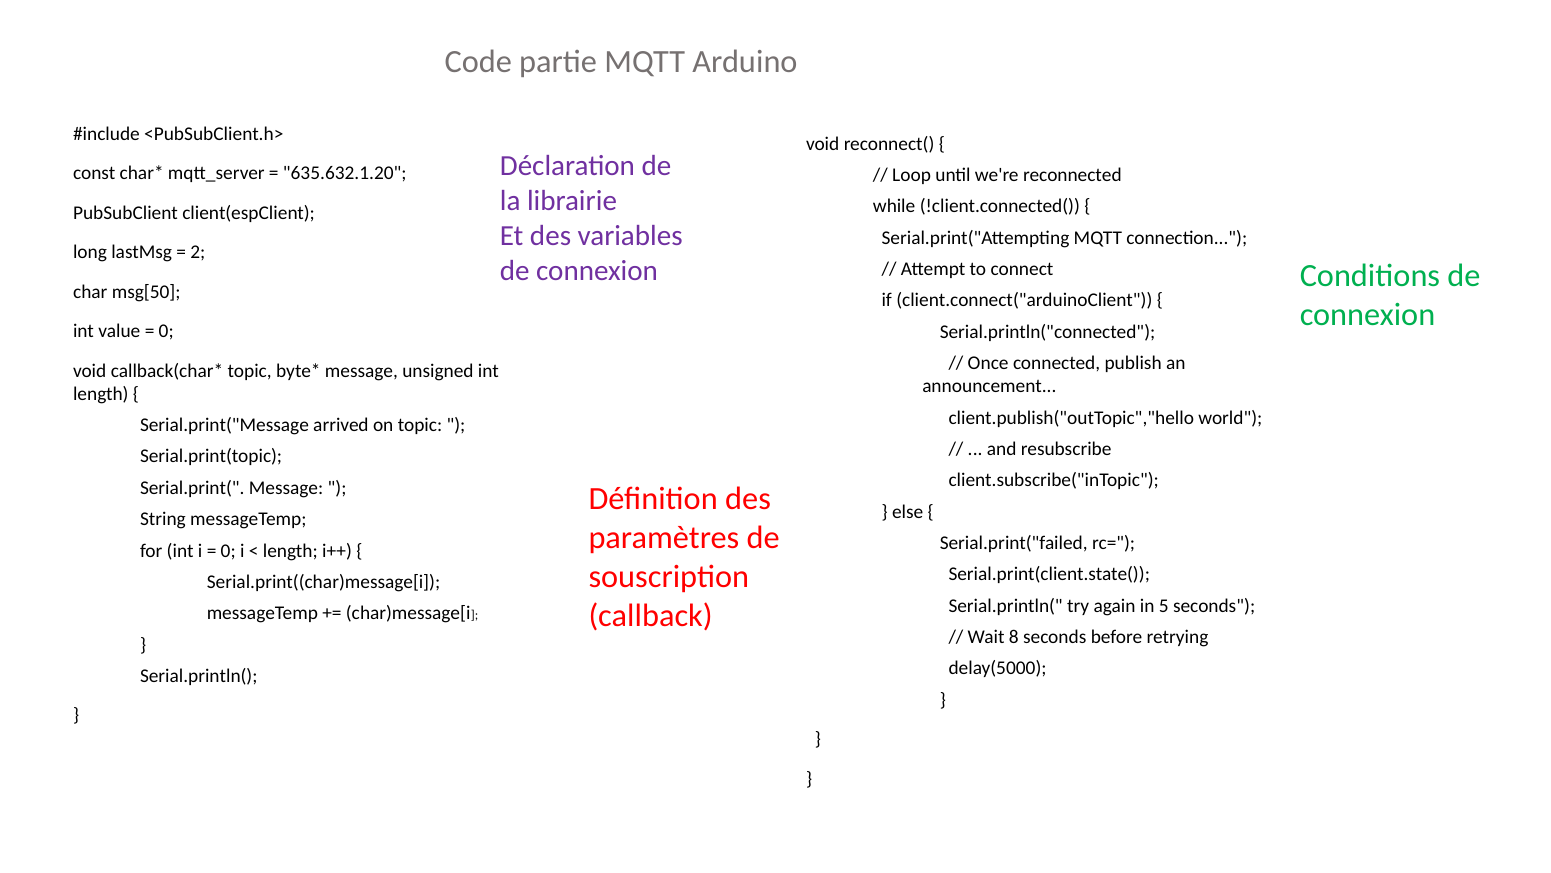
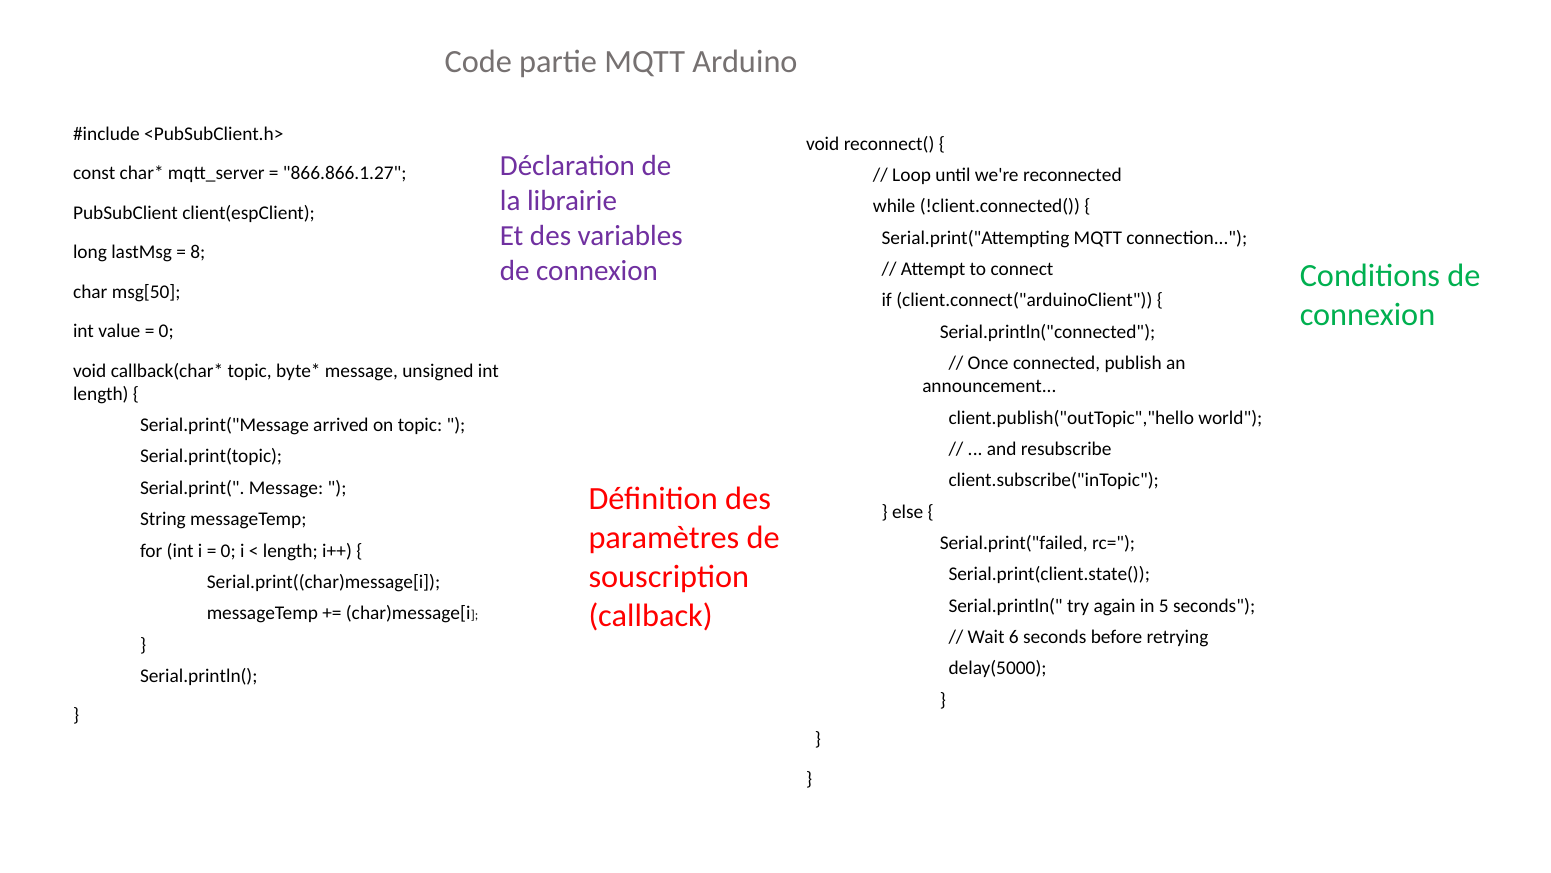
635.632.1.20: 635.632.1.20 -> 866.866.1.27 (345, 173)
2: 2 -> 8 (198, 252)
8: 8 -> 6 (1014, 637)
